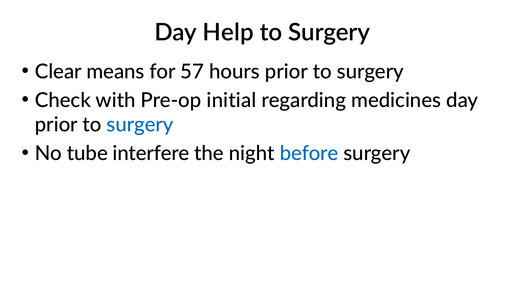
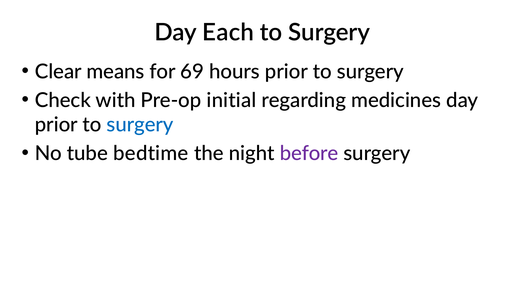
Help: Help -> Each (228, 33)
57: 57 -> 69 (192, 72)
interfere: interfere -> bedtime (151, 153)
before colour: blue -> purple (309, 153)
